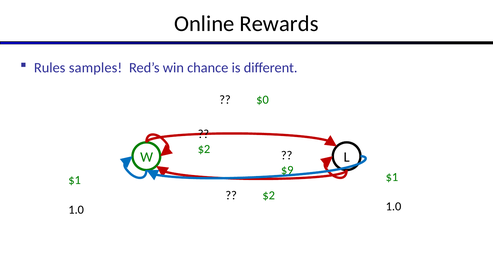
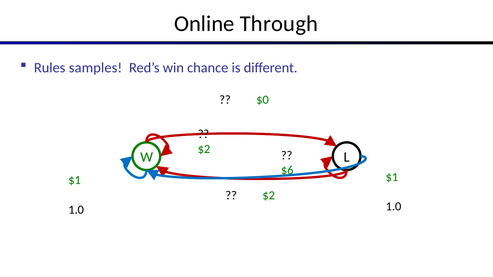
Rewards: Rewards -> Through (279, 24)
$9: $9 -> $6 (287, 170)
